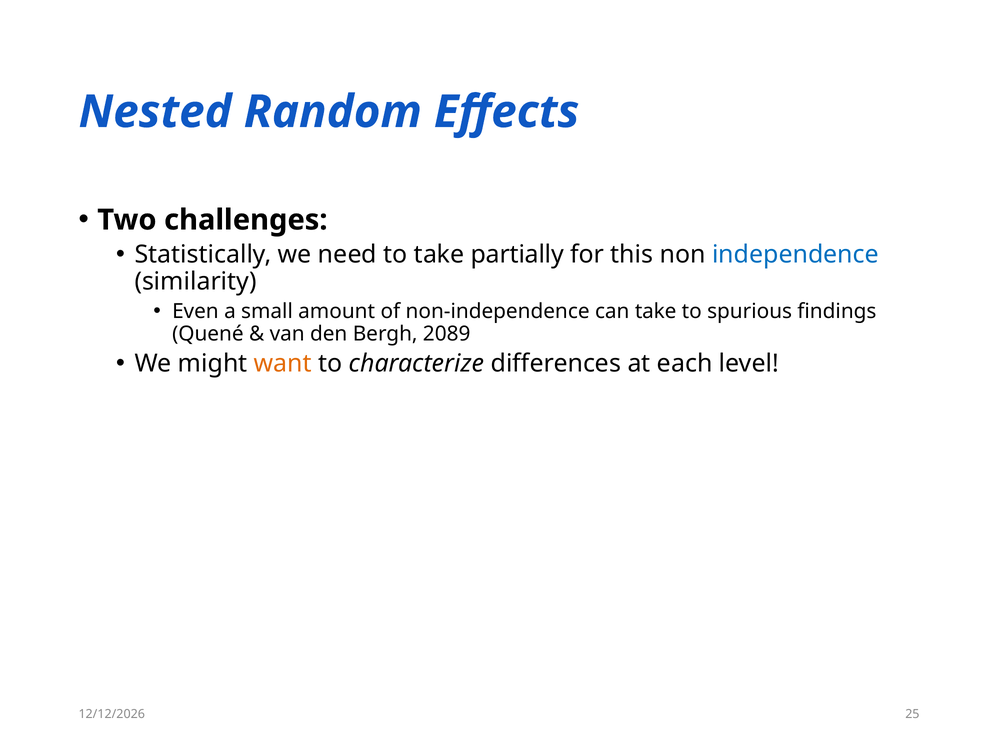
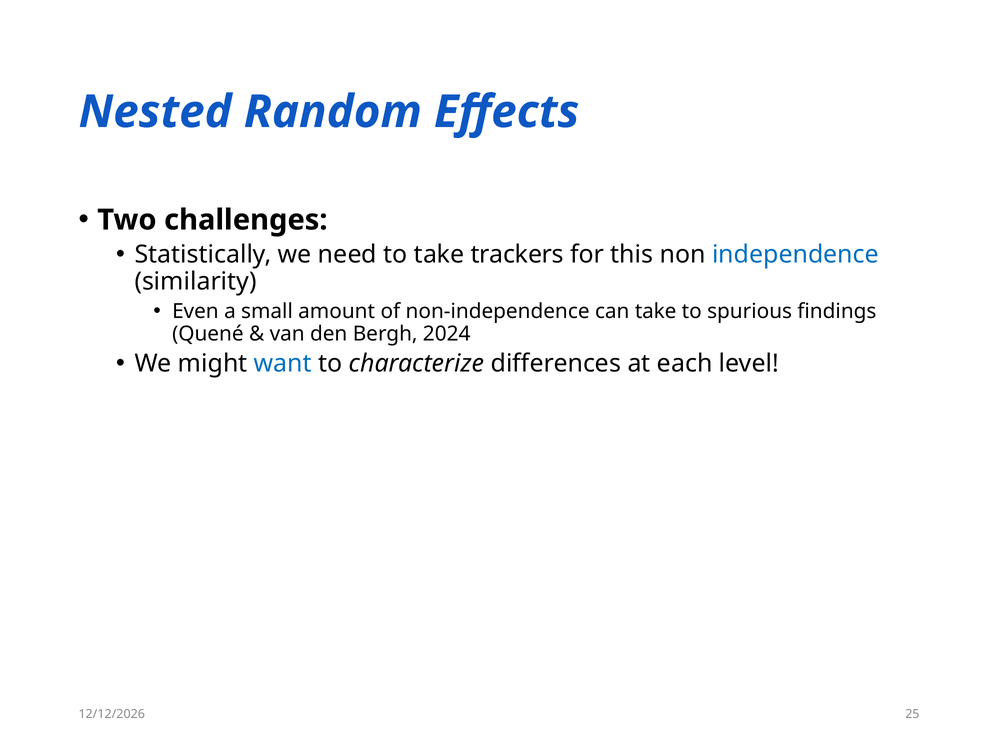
partially: partially -> trackers (517, 254)
2089: 2089 -> 2024 (447, 334)
want colour: orange -> blue (283, 363)
